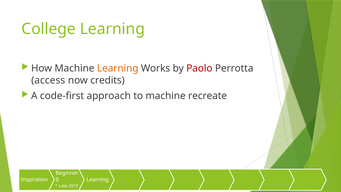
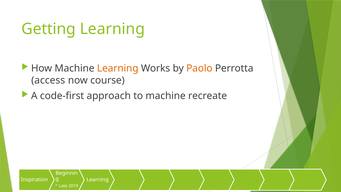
College: College -> Getting (49, 29)
Paolo colour: red -> orange (199, 68)
credits: credits -> course (107, 80)
